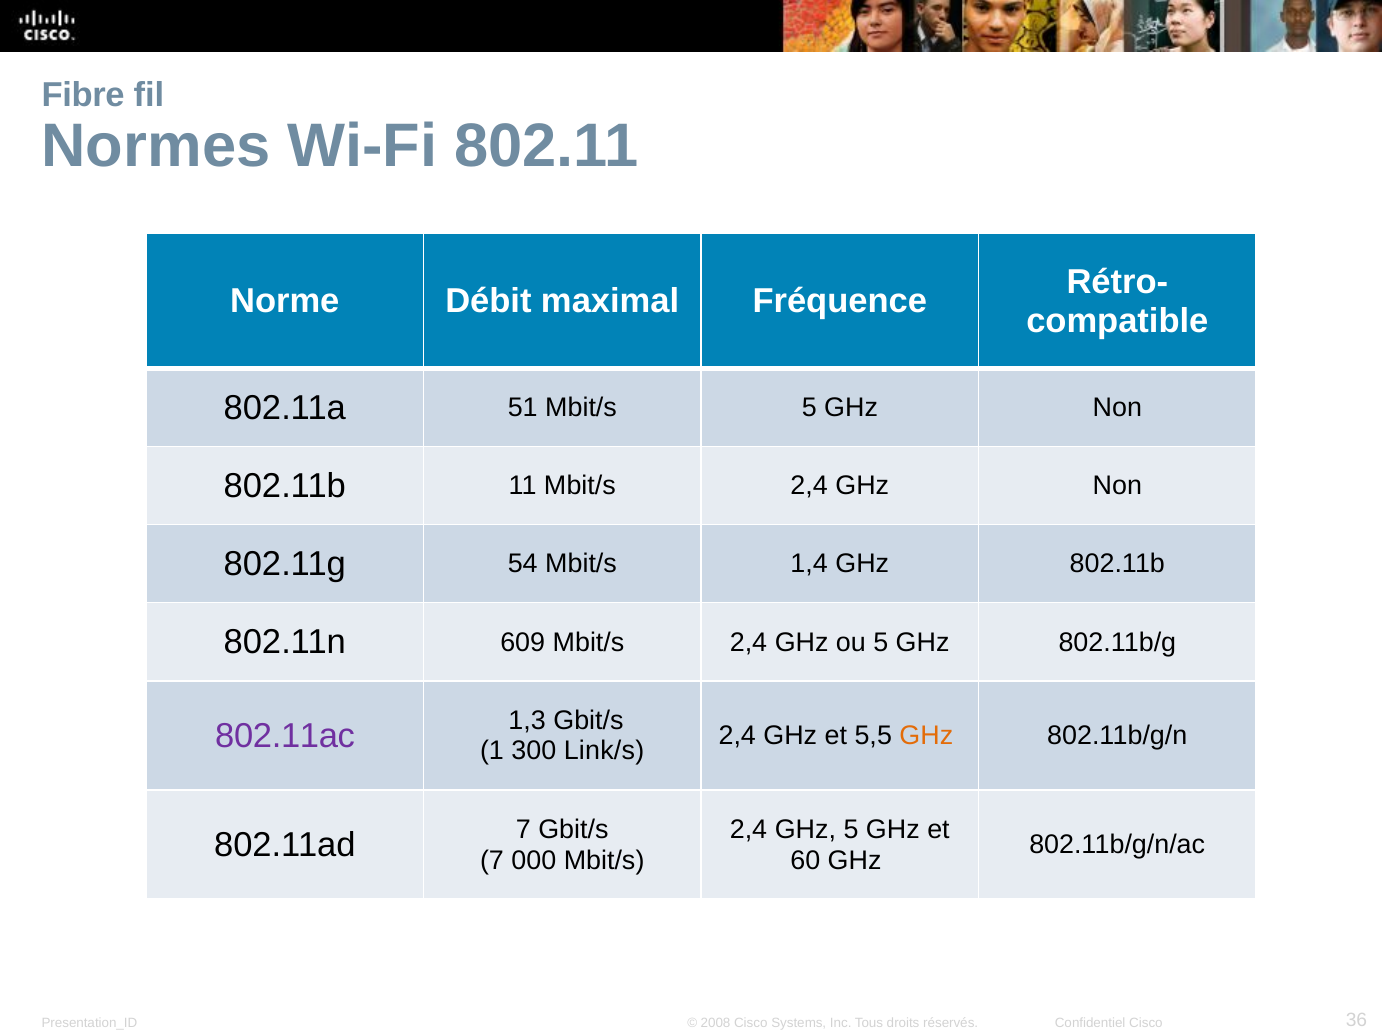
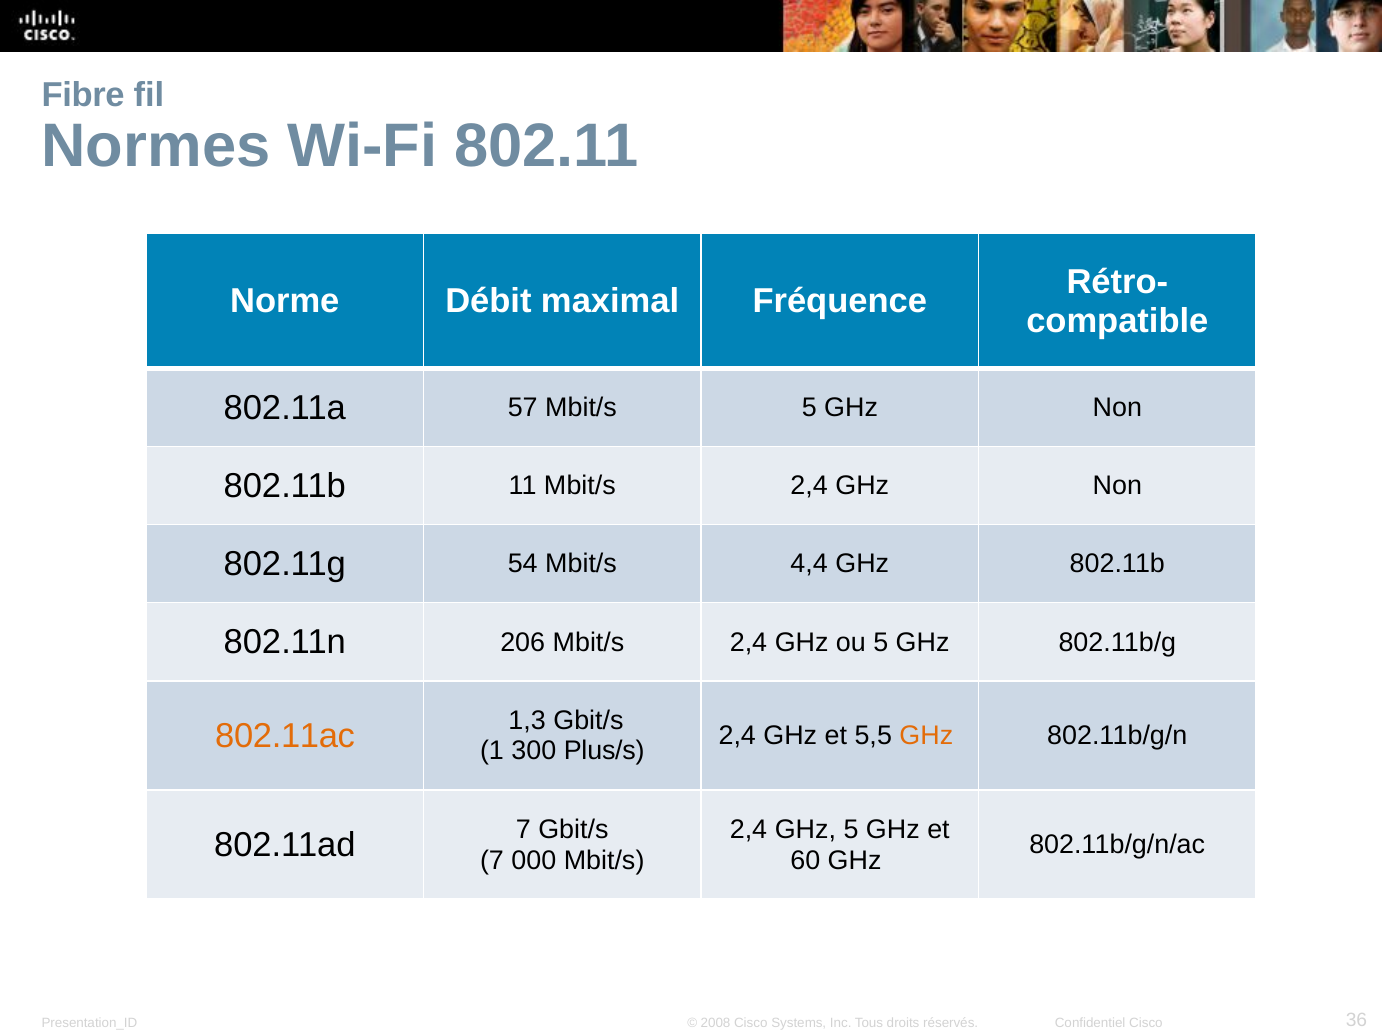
51: 51 -> 57 (523, 408)
1,4: 1,4 -> 4,4 (809, 564)
609: 609 -> 206 (523, 643)
802.11ac colour: purple -> orange (285, 736)
Link/s: Link/s -> Plus/s (604, 751)
